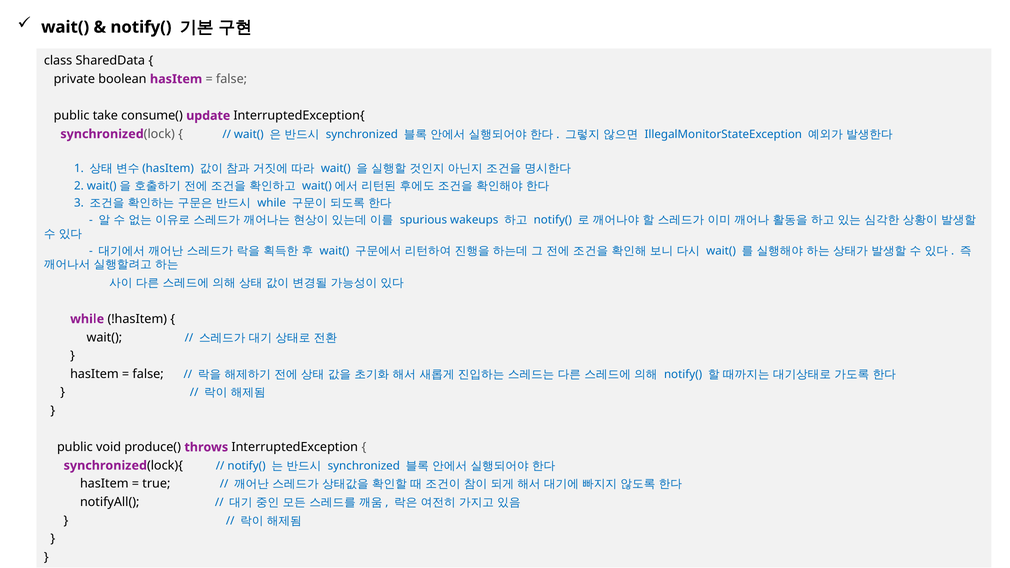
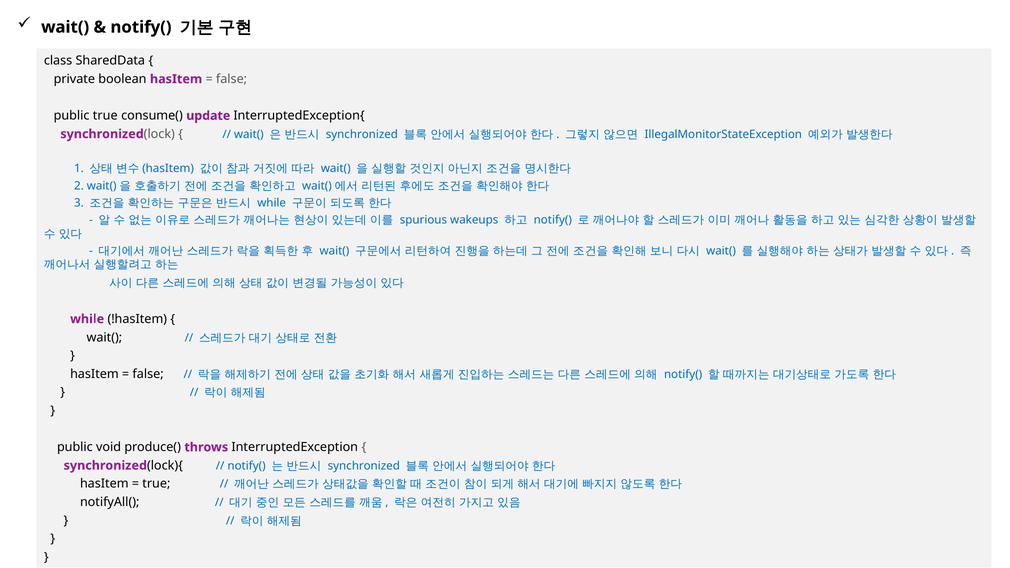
public take: take -> true (105, 116)
